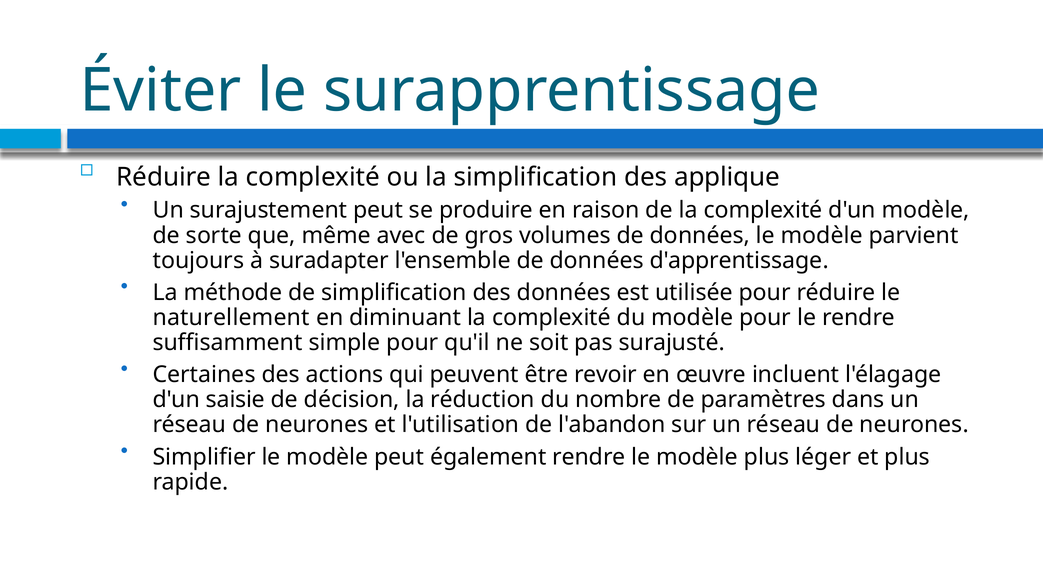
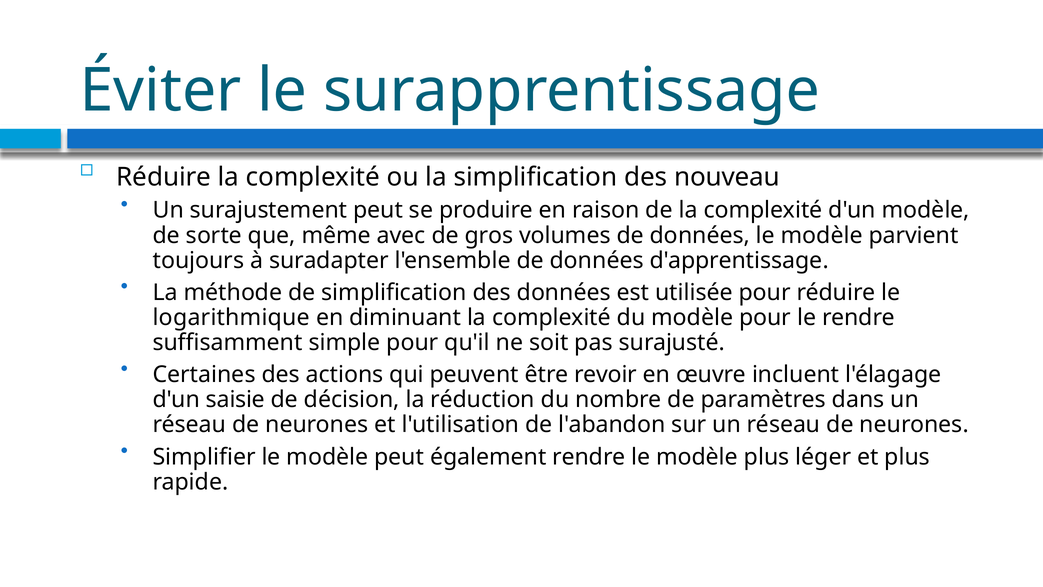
applique: applique -> nouveau (727, 177)
naturellement: naturellement -> logarithmique (231, 317)
